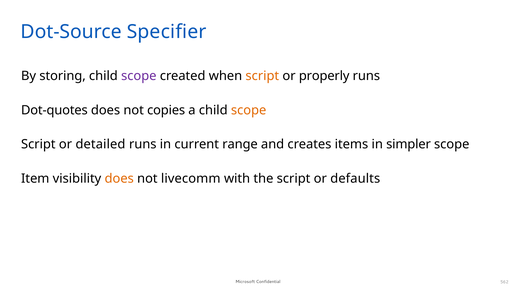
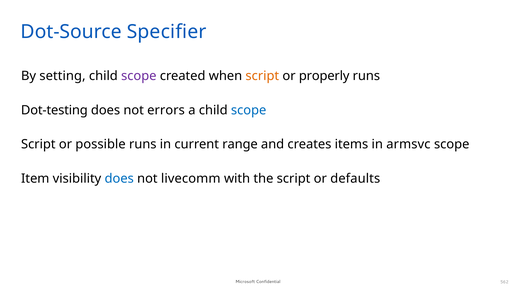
storing: storing -> setting (62, 76)
Dot-quotes: Dot-quotes -> Dot-testing (54, 110)
copies: copies -> errors (166, 110)
scope colour: orange -> blue (249, 110)
detailed: detailed -> possible (101, 144)
simpler: simpler -> armsvc (408, 144)
does colour: orange -> blue (119, 179)
